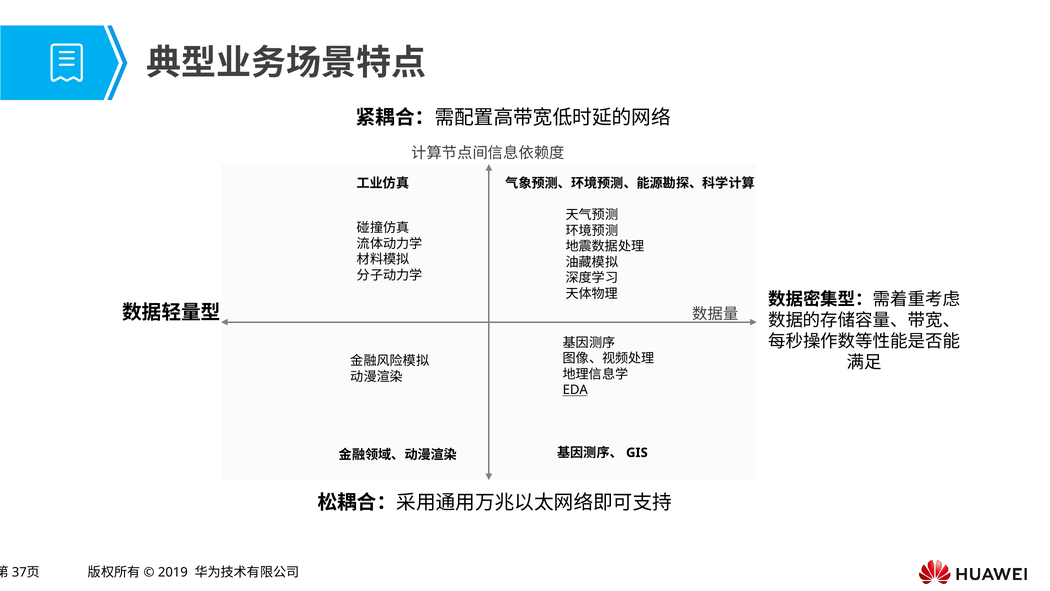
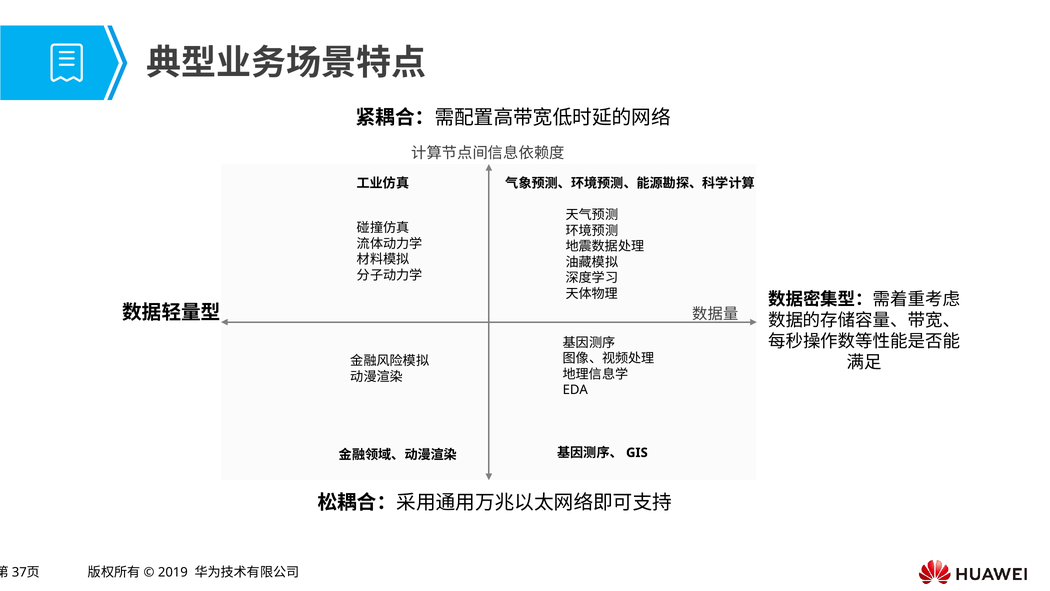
EDA underline: present -> none (575, 390)
